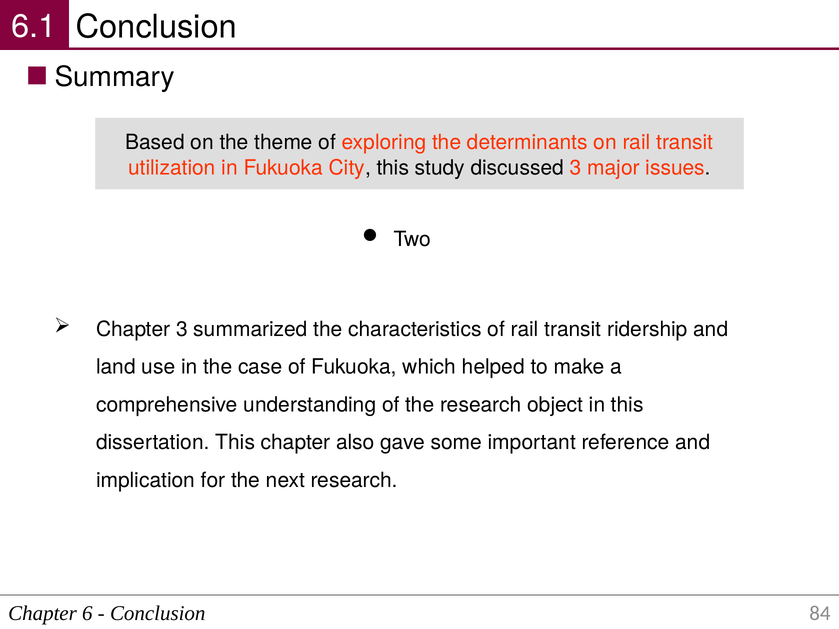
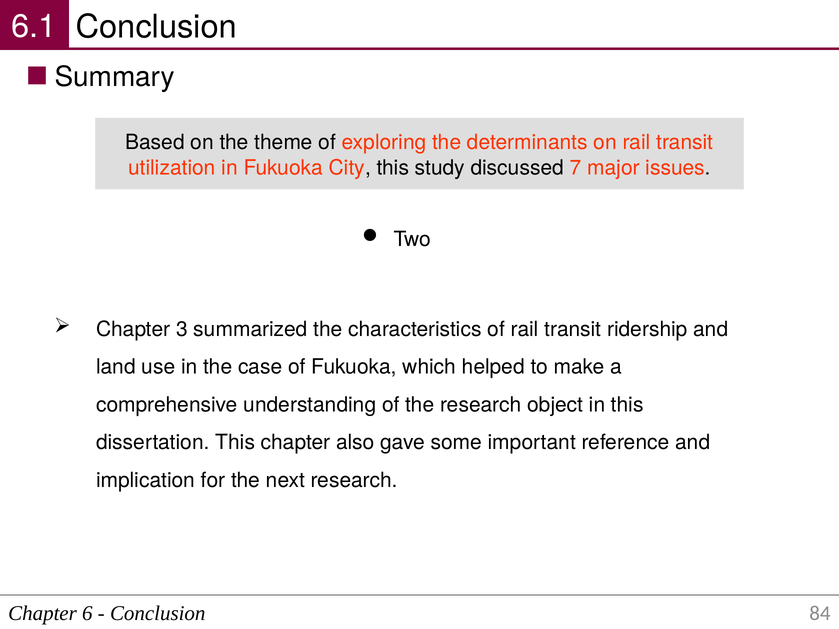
discussed 3: 3 -> 7 (576, 168)
